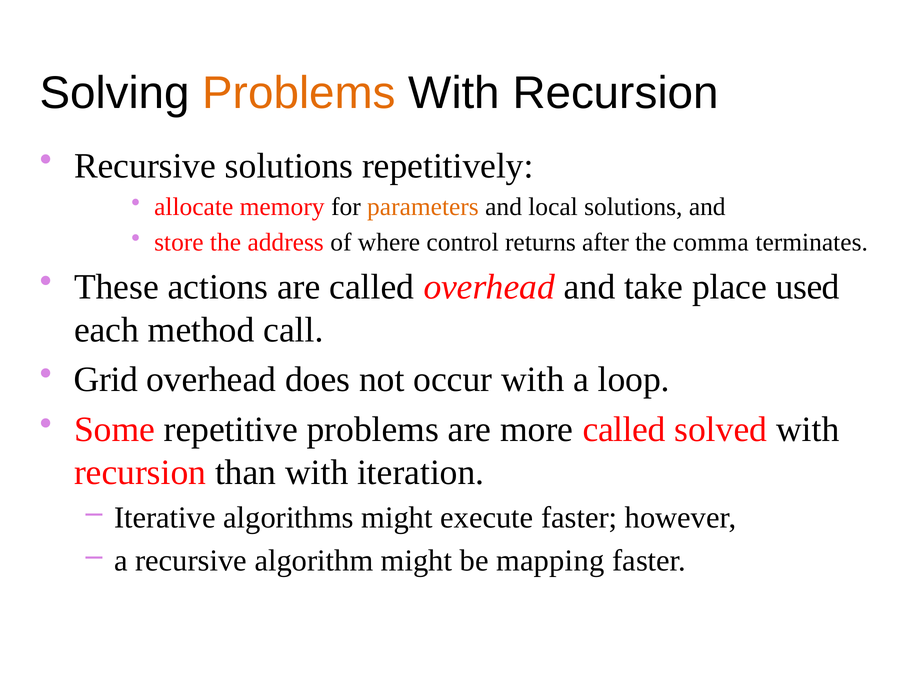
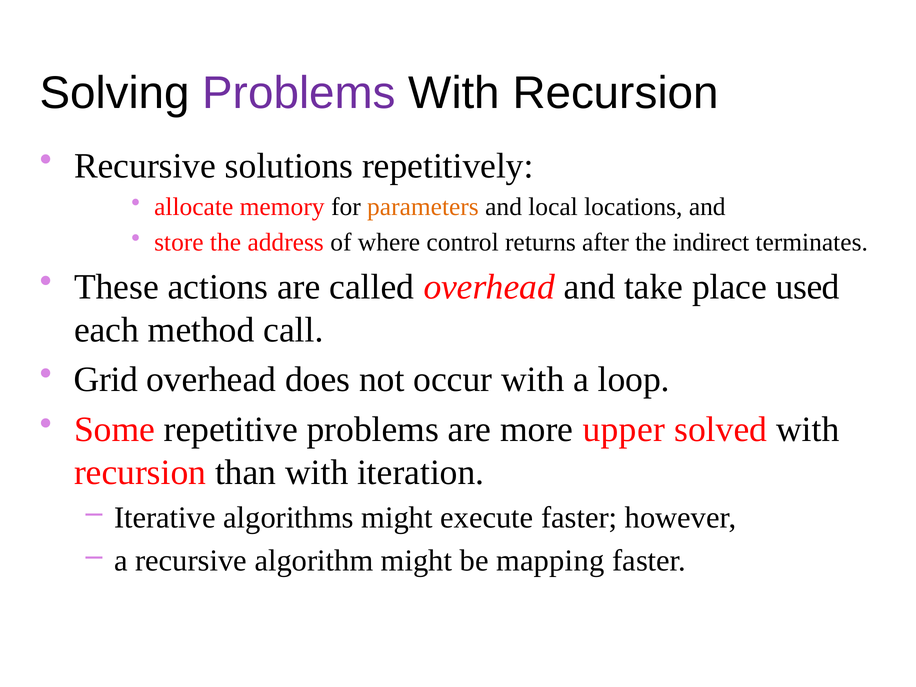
Problems colour: orange -> purple (299, 93)
local solutions: solutions -> locations (633, 207)
comma: comma -> indirect (711, 243)
more called: called -> upper (624, 430)
